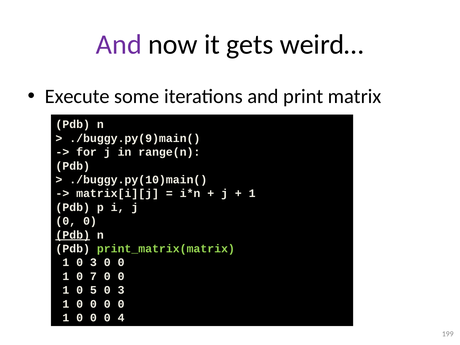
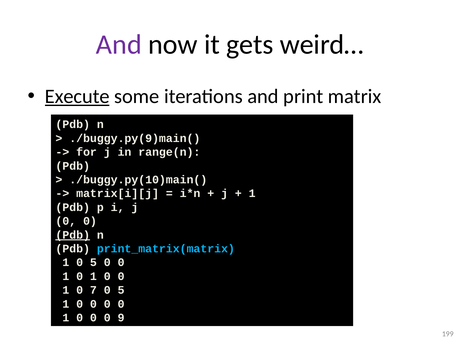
Execute underline: none -> present (77, 96)
print_matrix(matrix colour: light green -> light blue (166, 249)
1 0 3: 3 -> 5 (93, 262)
1 0 7: 7 -> 1 (93, 276)
5: 5 -> 7 (93, 290)
3: 3 -> 5 (121, 290)
4: 4 -> 9 (121, 318)
